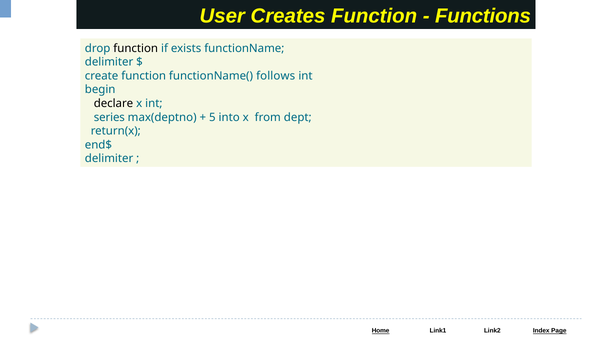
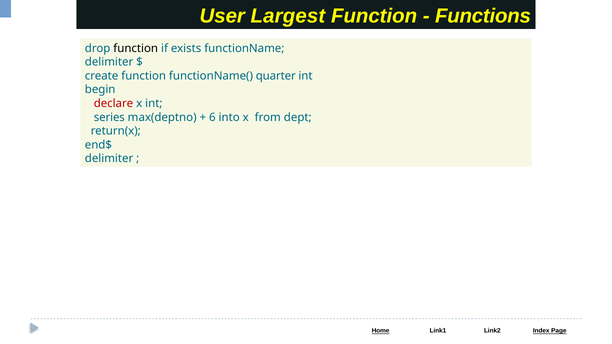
Creates: Creates -> Largest (288, 16)
follows: follows -> quarter (276, 76)
declare colour: black -> red (113, 104)
5: 5 -> 6 (212, 117)
